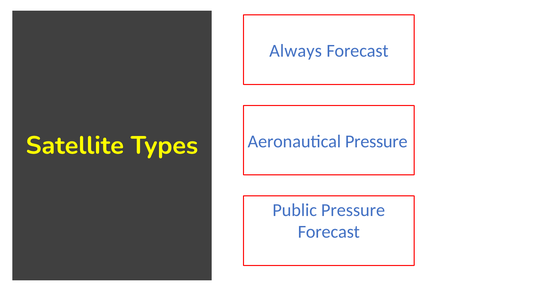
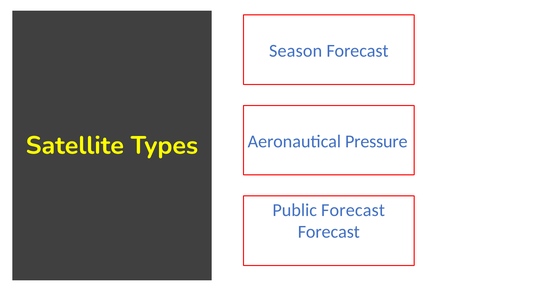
Always: Always -> Season (296, 51)
Public Pressure: Pressure -> Forecast (353, 210)
